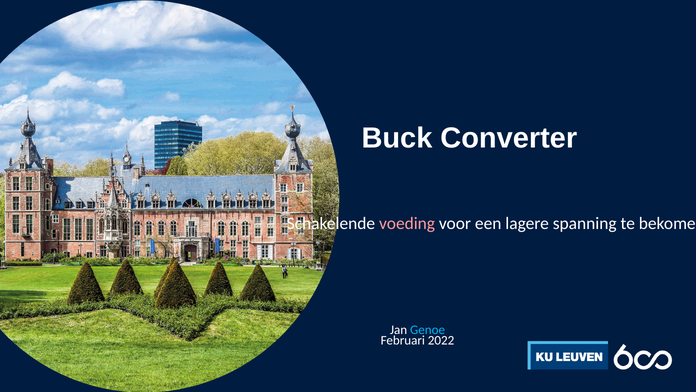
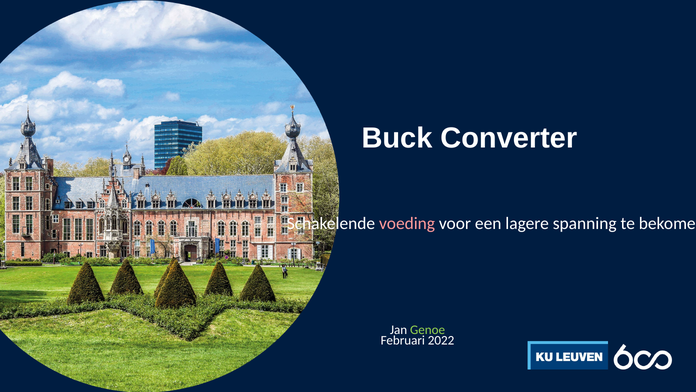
Genoe colour: light blue -> light green (428, 330)
